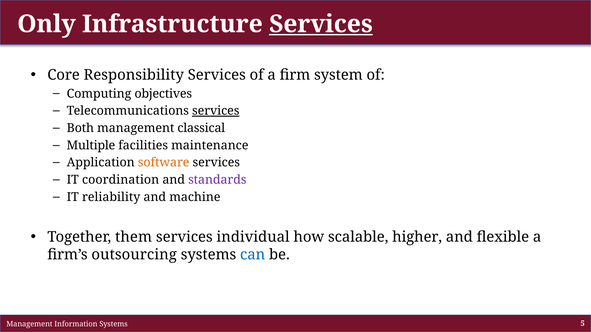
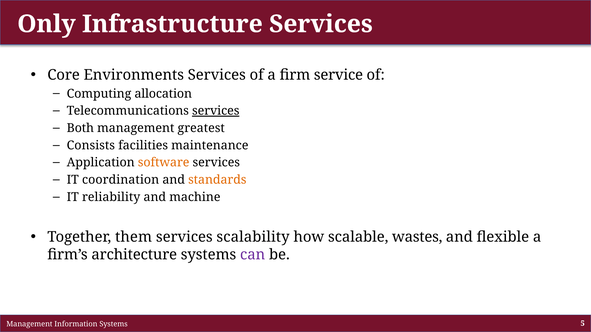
Services underline: present -> none (321, 24)
Responsibility: Responsibility -> Environments (134, 75)
system: system -> service (338, 75)
objectives: objectives -> allocation (163, 94)
classical: classical -> greatest (201, 128)
Multiple: Multiple -> Consists (91, 146)
standards colour: purple -> orange (217, 180)
individual: individual -> scalability (253, 237)
higher: higher -> wastes (417, 237)
outsourcing: outsourcing -> architecture (134, 255)
can colour: blue -> purple (253, 255)
